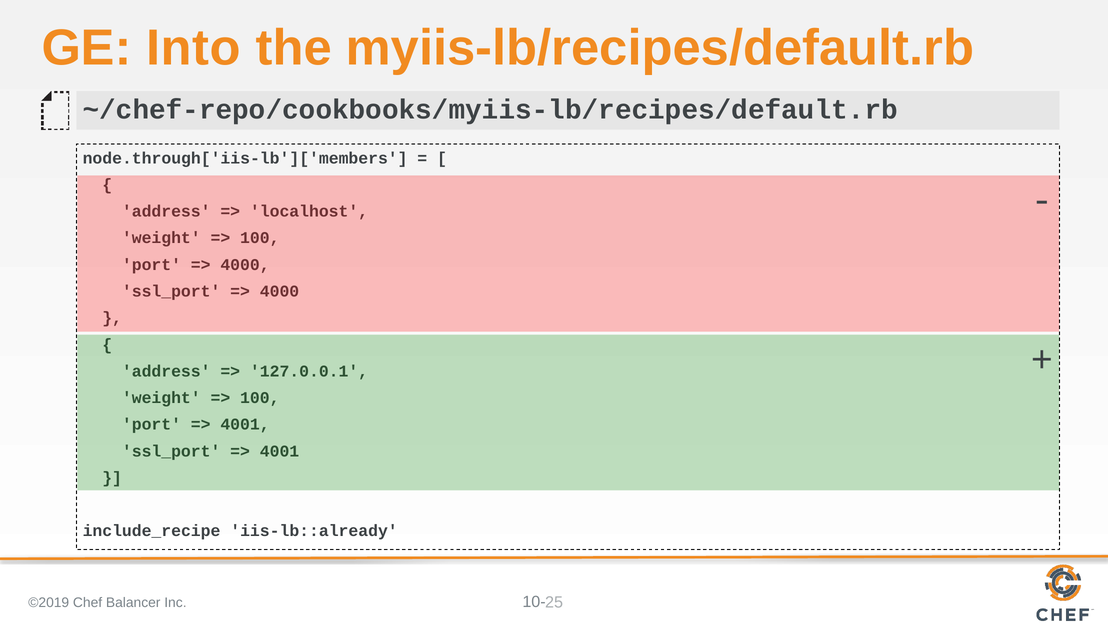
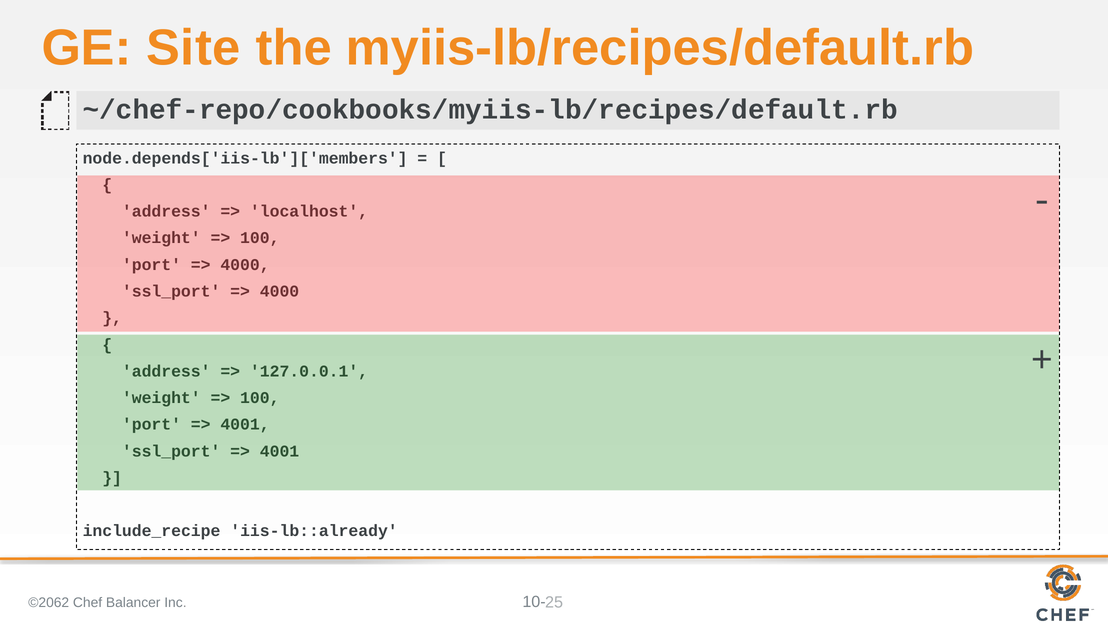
Into: Into -> Site (193, 48)
node.through['iis-lb']['members: node.through['iis-lb']['members -> node.depends['iis-lb']['members (245, 158)
©2019: ©2019 -> ©2062 (49, 603)
